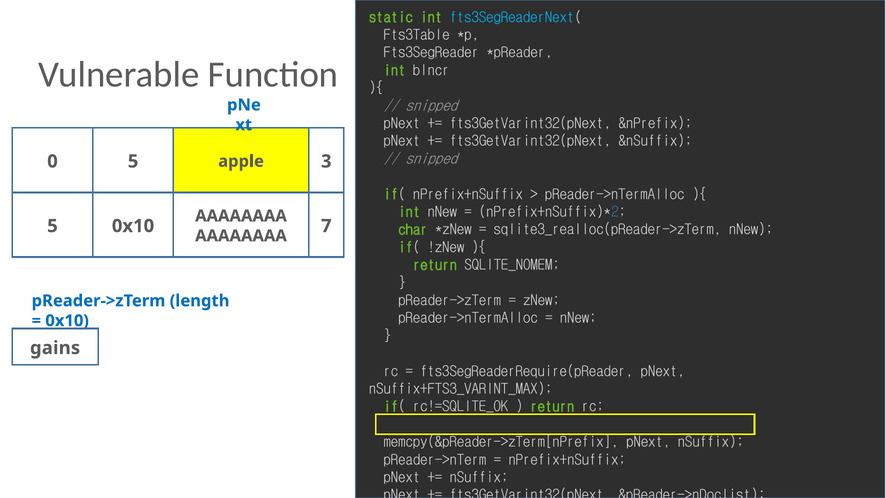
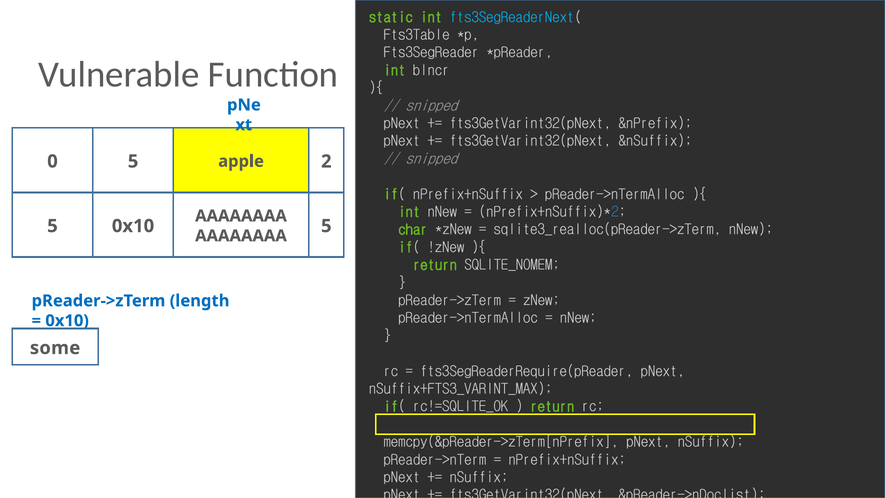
3: 3 -> 2 (326, 161)
AAAAAAAA 7: 7 -> 5 (326, 226)
gains: gains -> some (55, 348)
